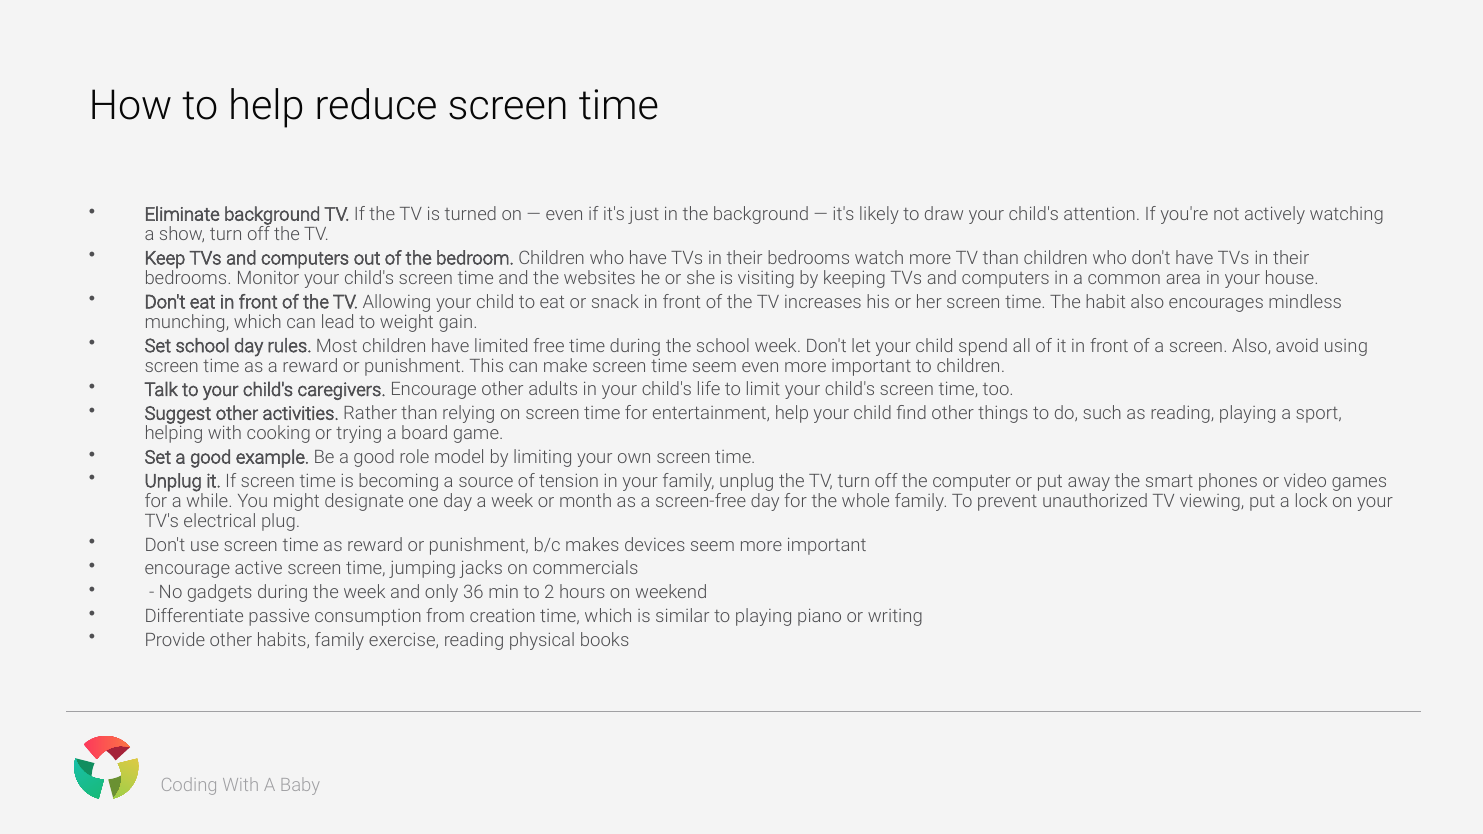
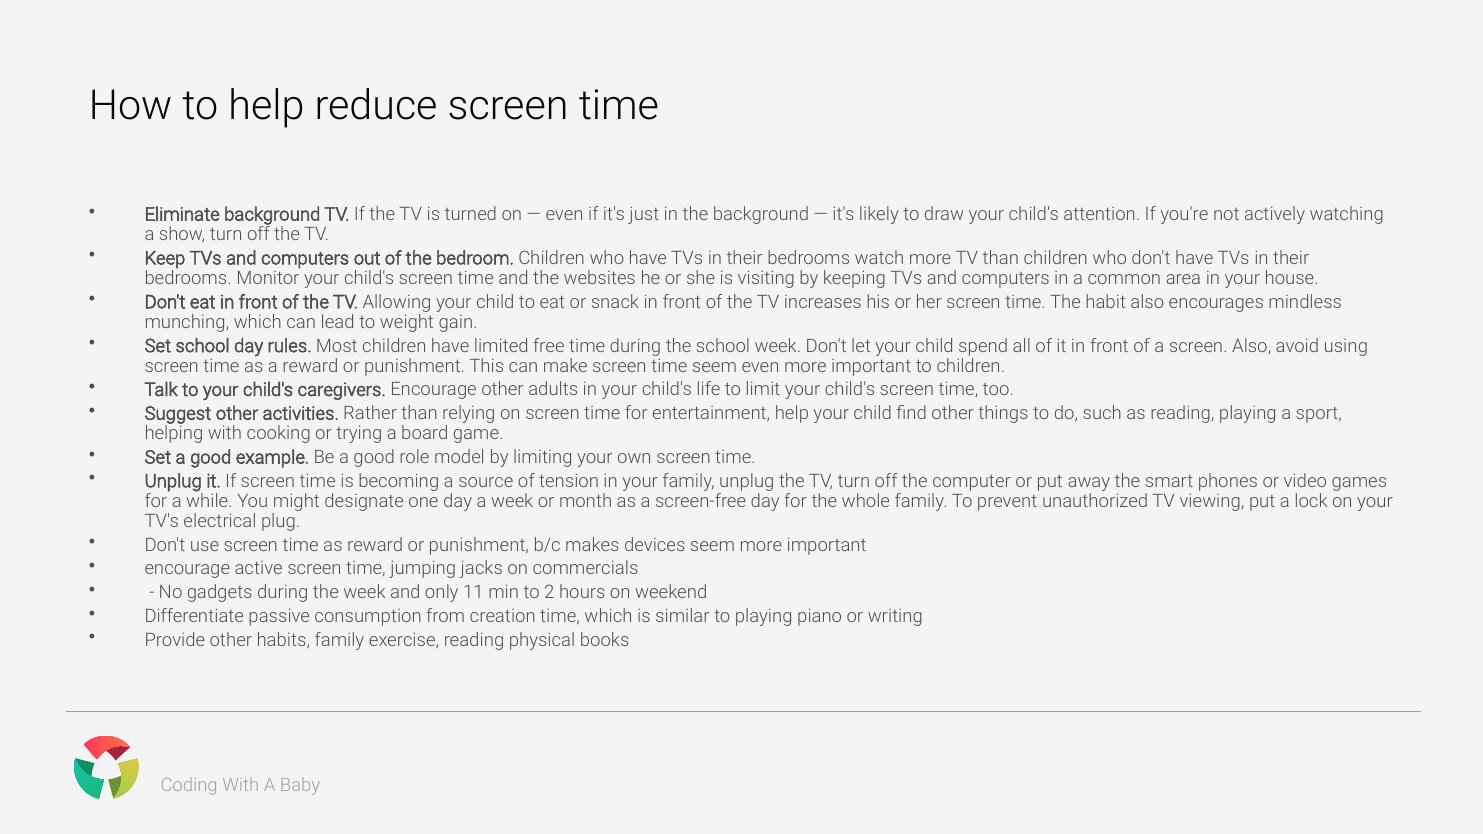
36: 36 -> 11 (473, 593)
